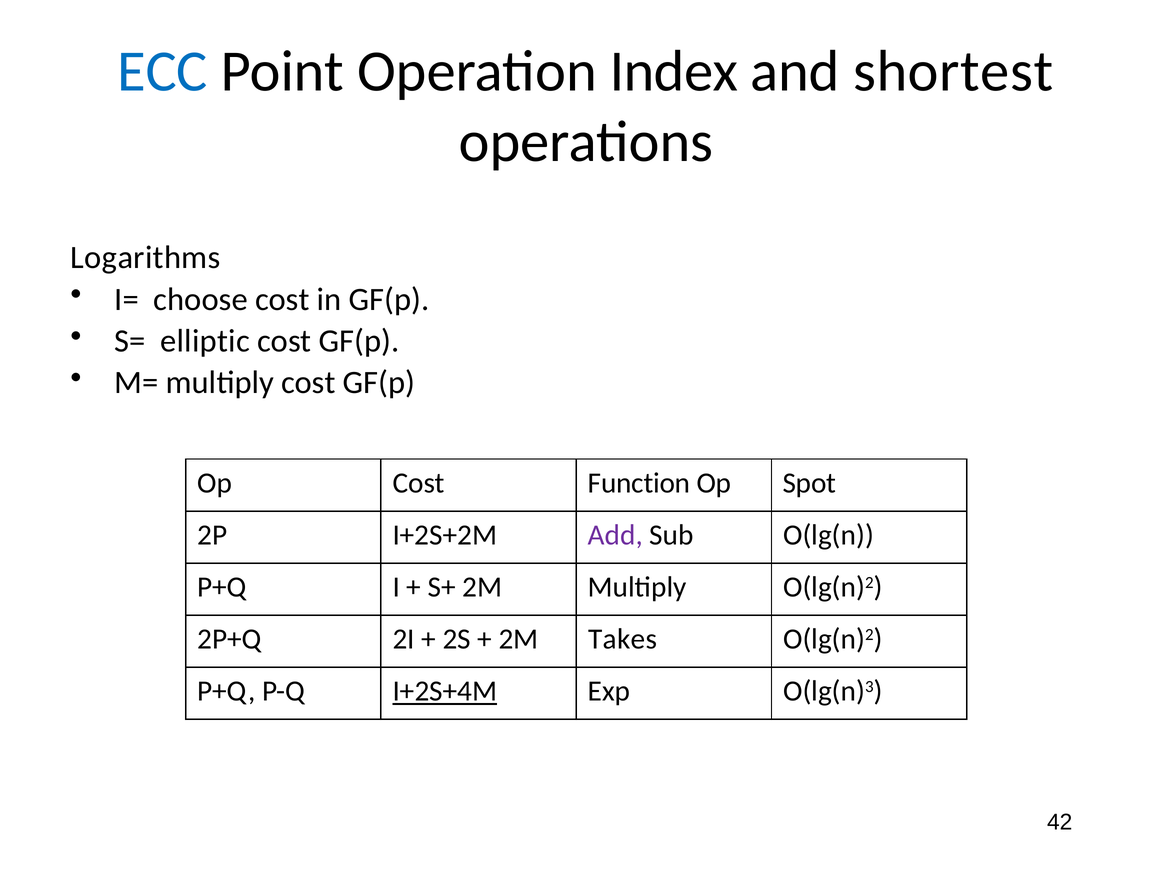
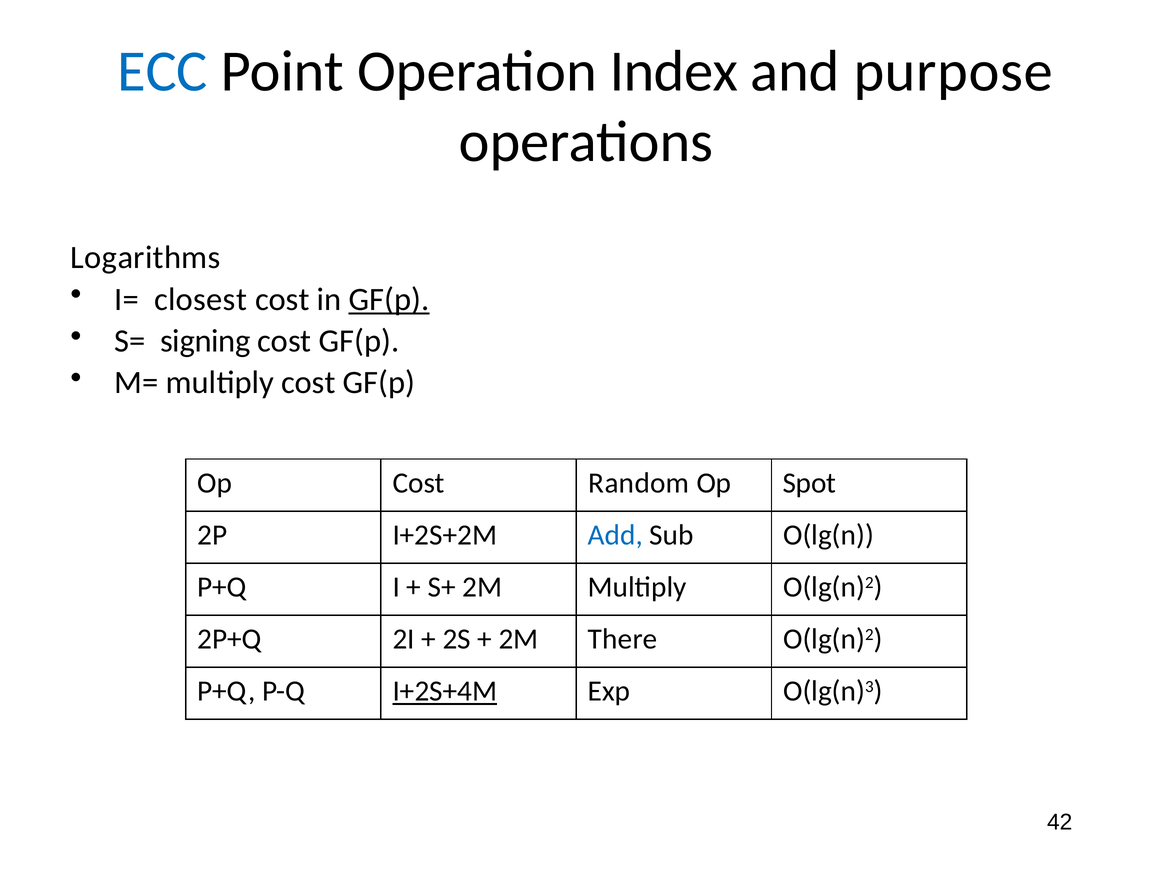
shortest: shortest -> purpose (953, 71)
choose: choose -> closest (201, 299)
GF(p underline: none -> present (389, 299)
elliptic: elliptic -> signing (205, 341)
Function: Function -> Random (639, 483)
Add colour: purple -> blue (615, 535)
Takes: Takes -> There (623, 639)
